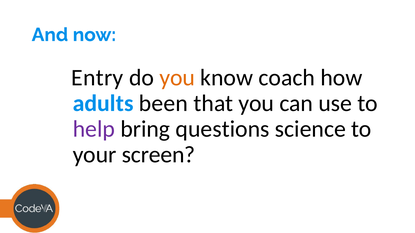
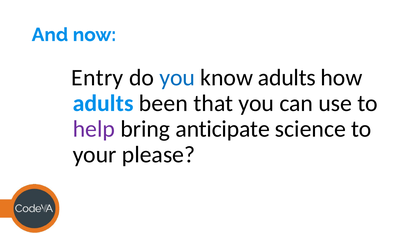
you colour: orange -> blue (177, 78)
know coach: coach -> adults (287, 78)
questions: questions -> anticipate (223, 129)
screen: screen -> please (158, 155)
